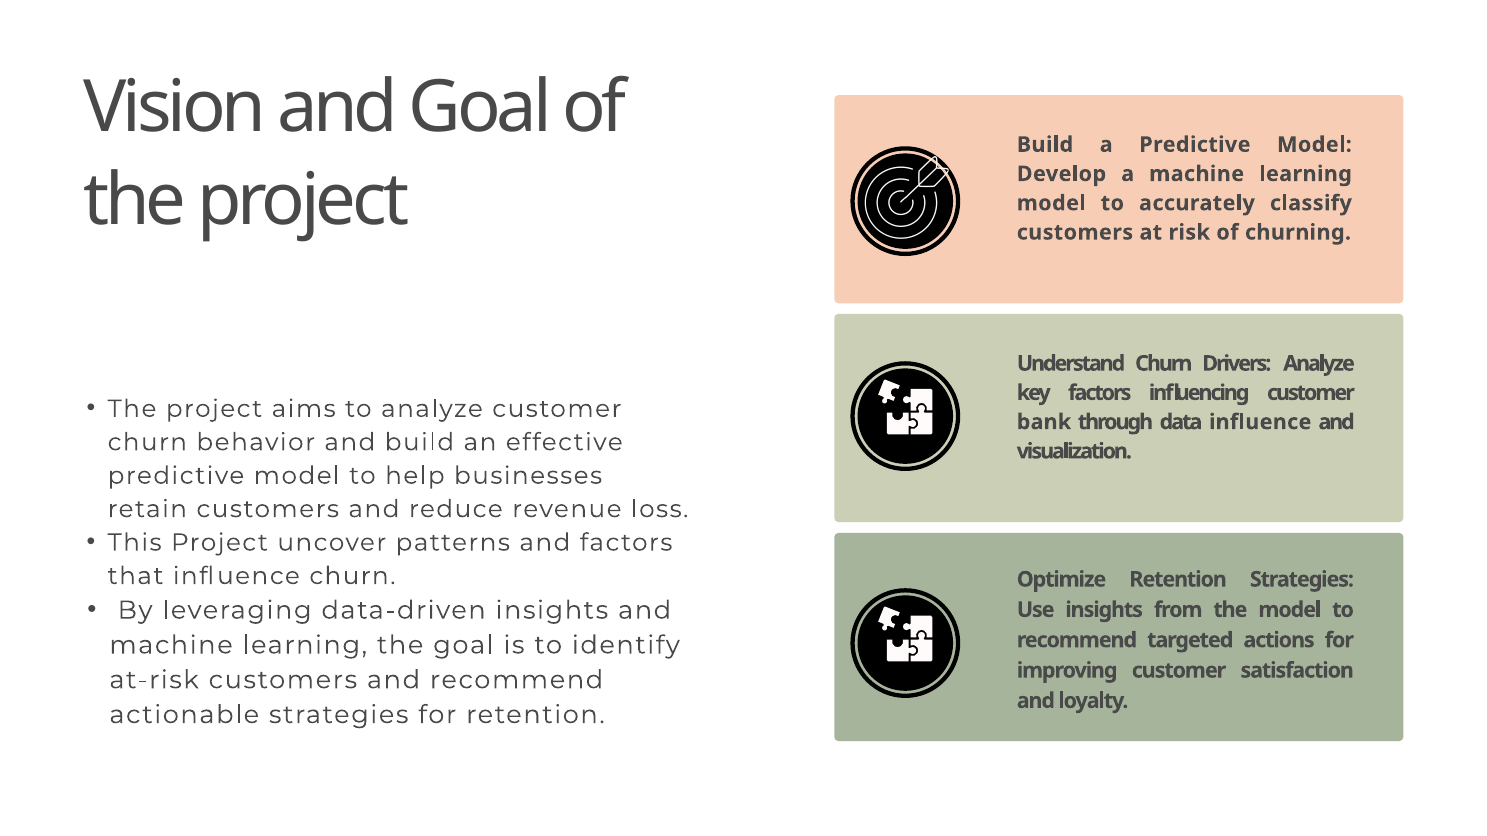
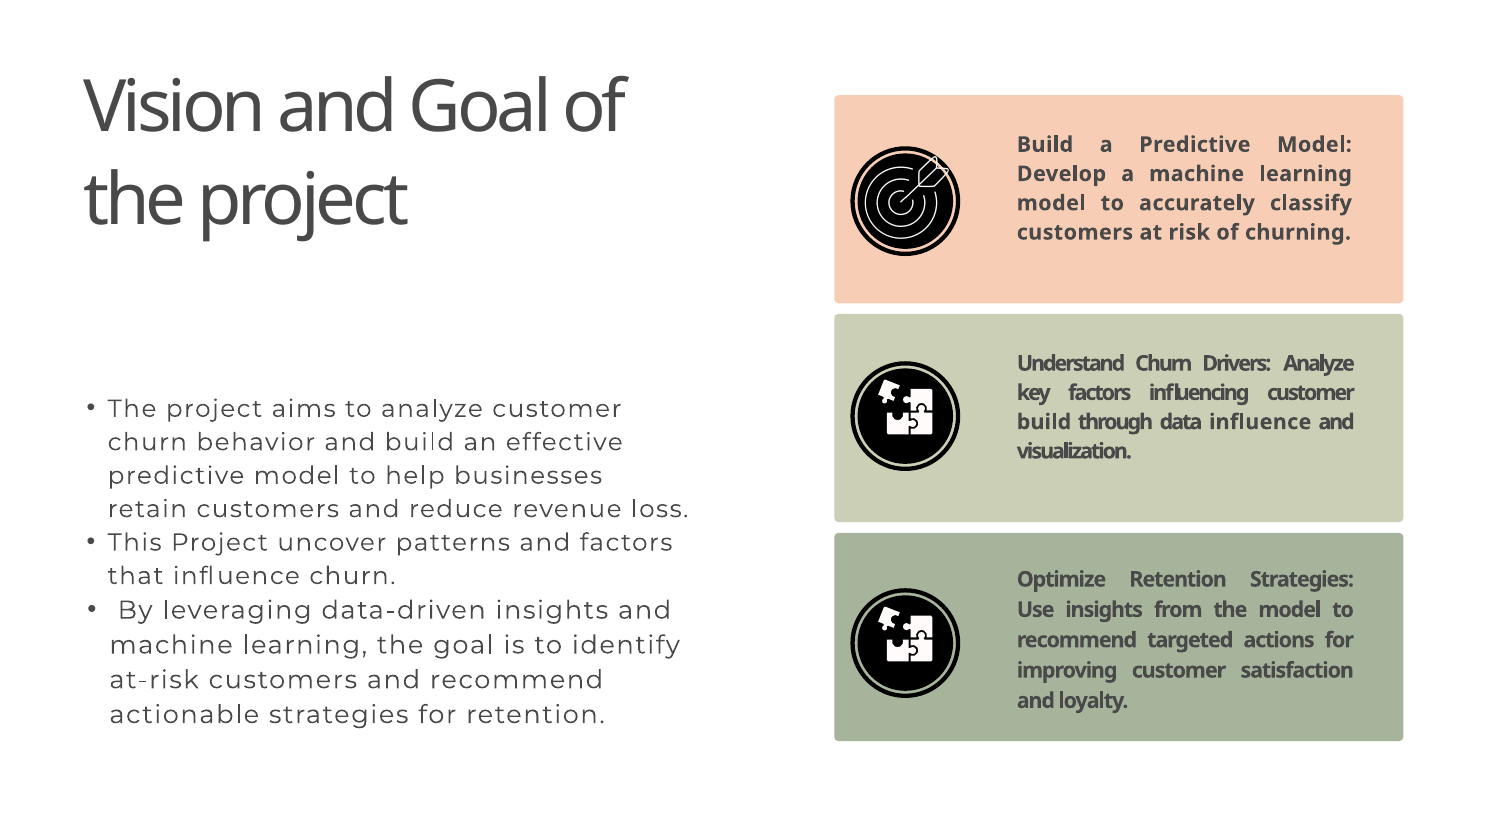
bank: bank -> build (1044, 422)
